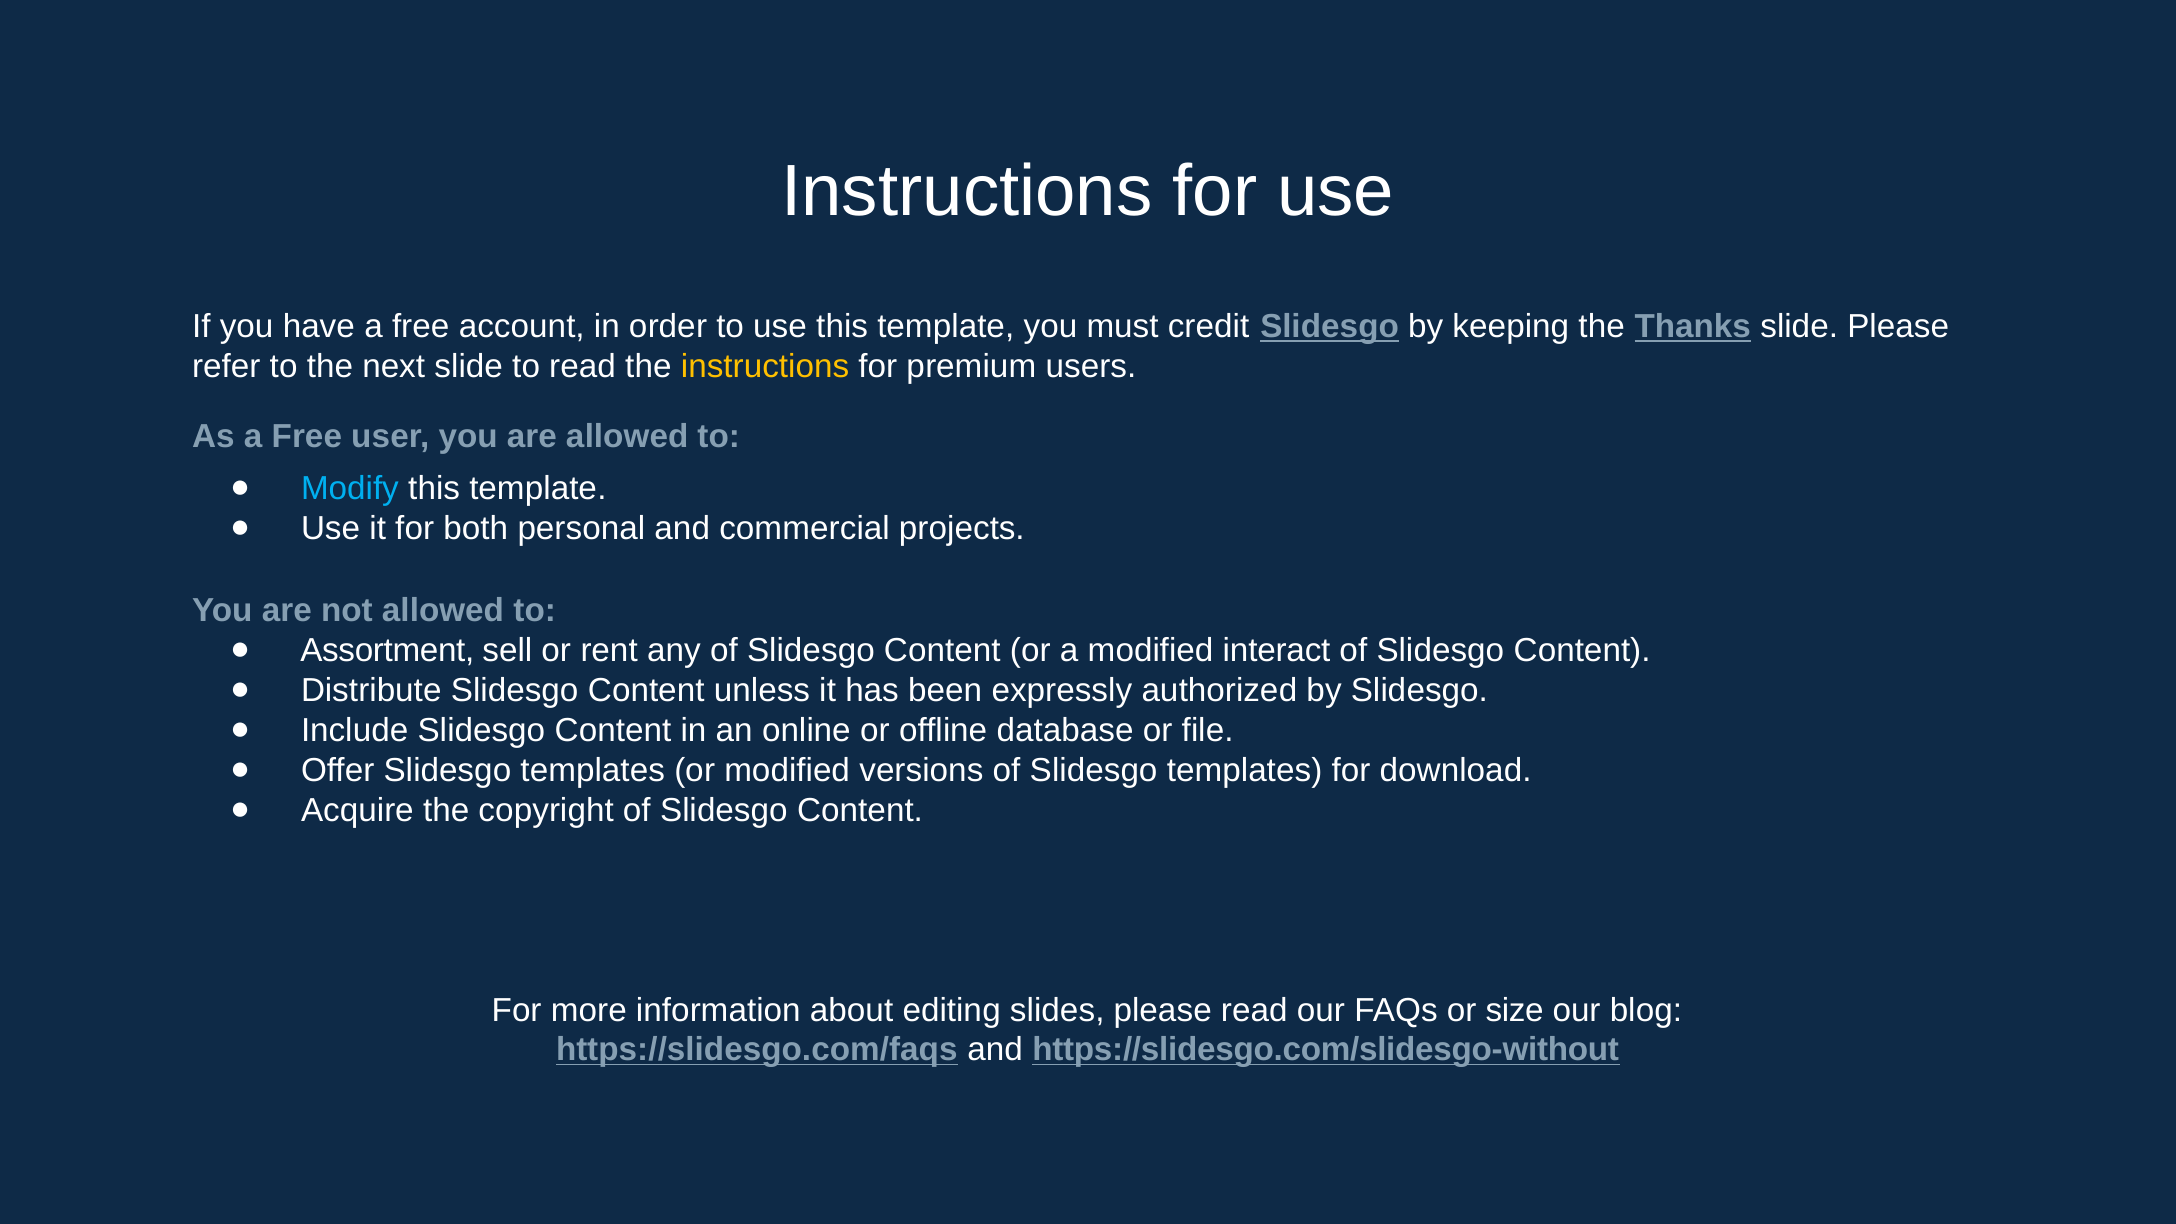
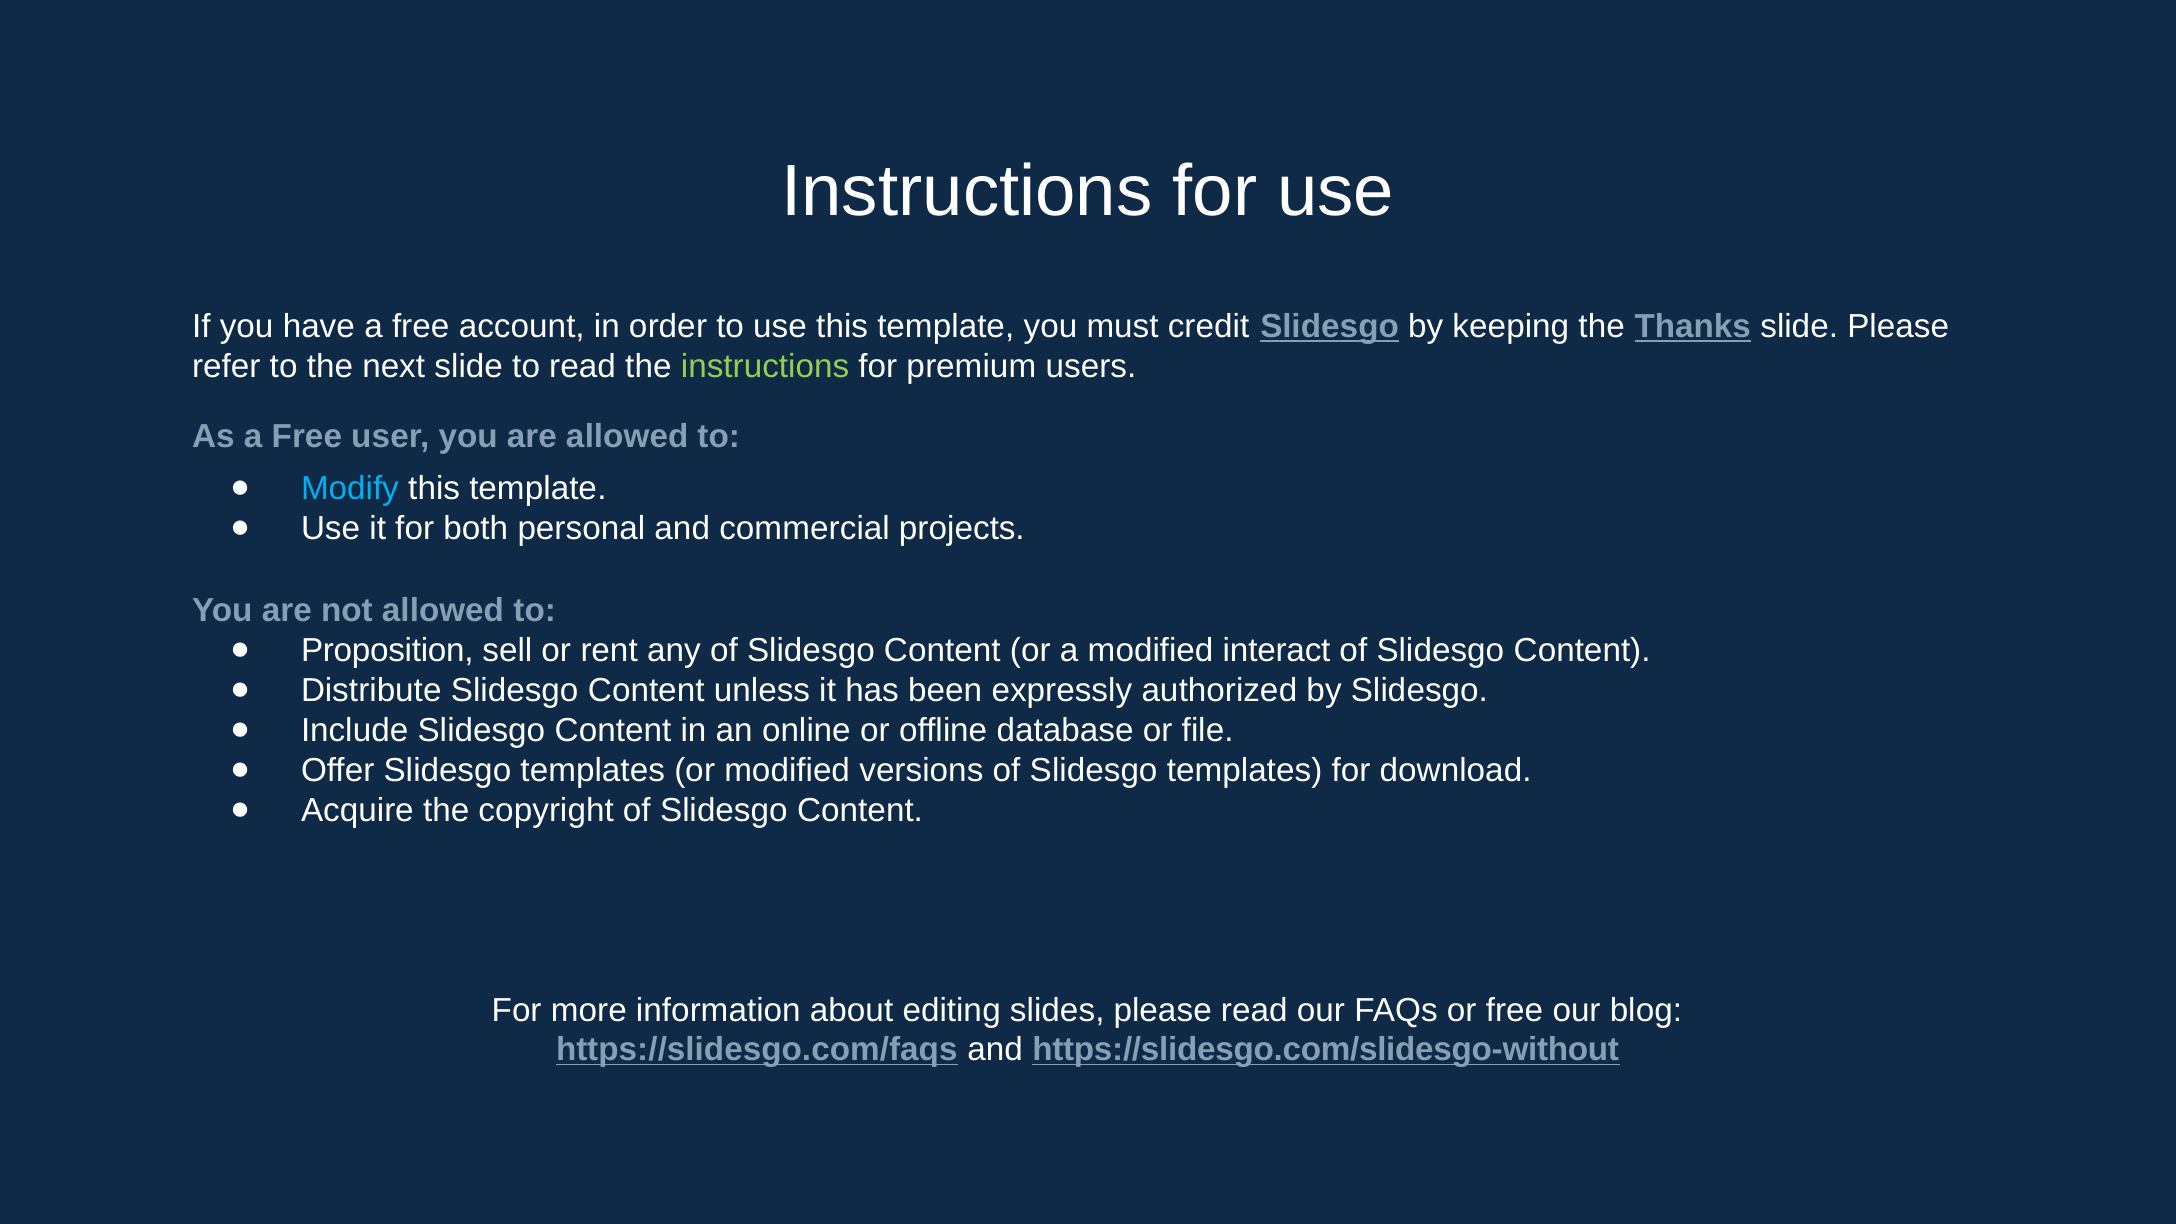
instructions colour: yellow -> light green (765, 367)
Assortment: Assortment -> Proposition (387, 651)
or size: size -> free (1515, 1010)
